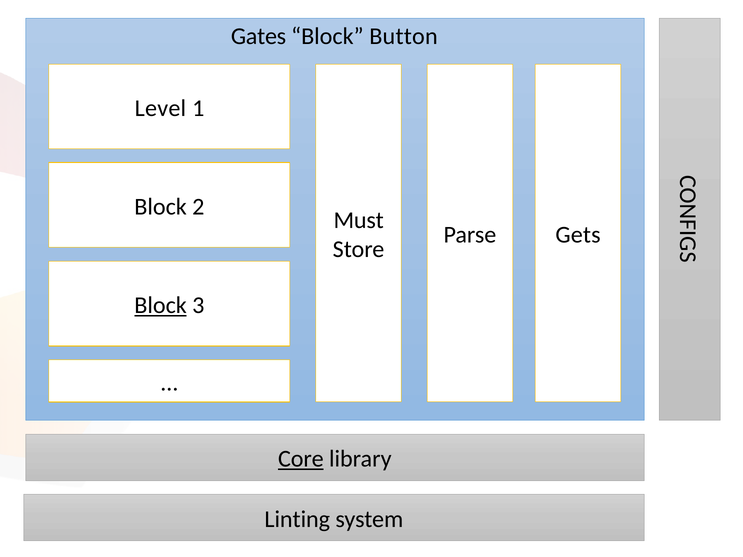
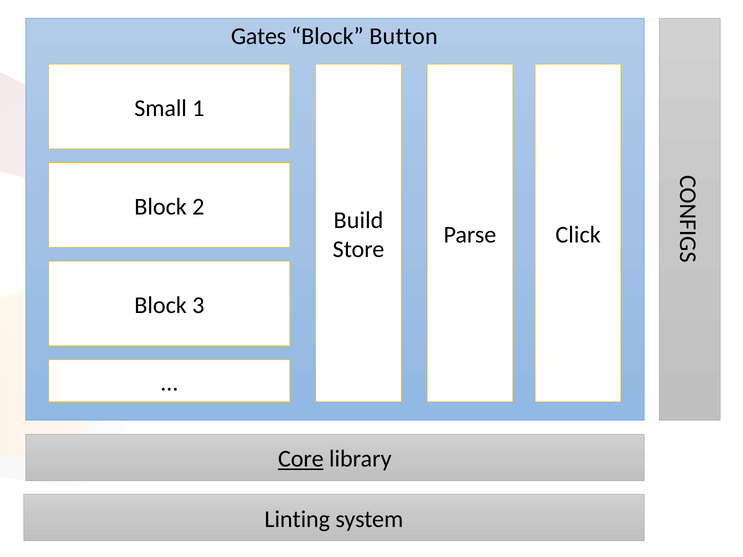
Level: Level -> Small (161, 108)
Must: Must -> Build (358, 220)
Gets: Gets -> Click (578, 235)
Block underline: present -> none (161, 305)
